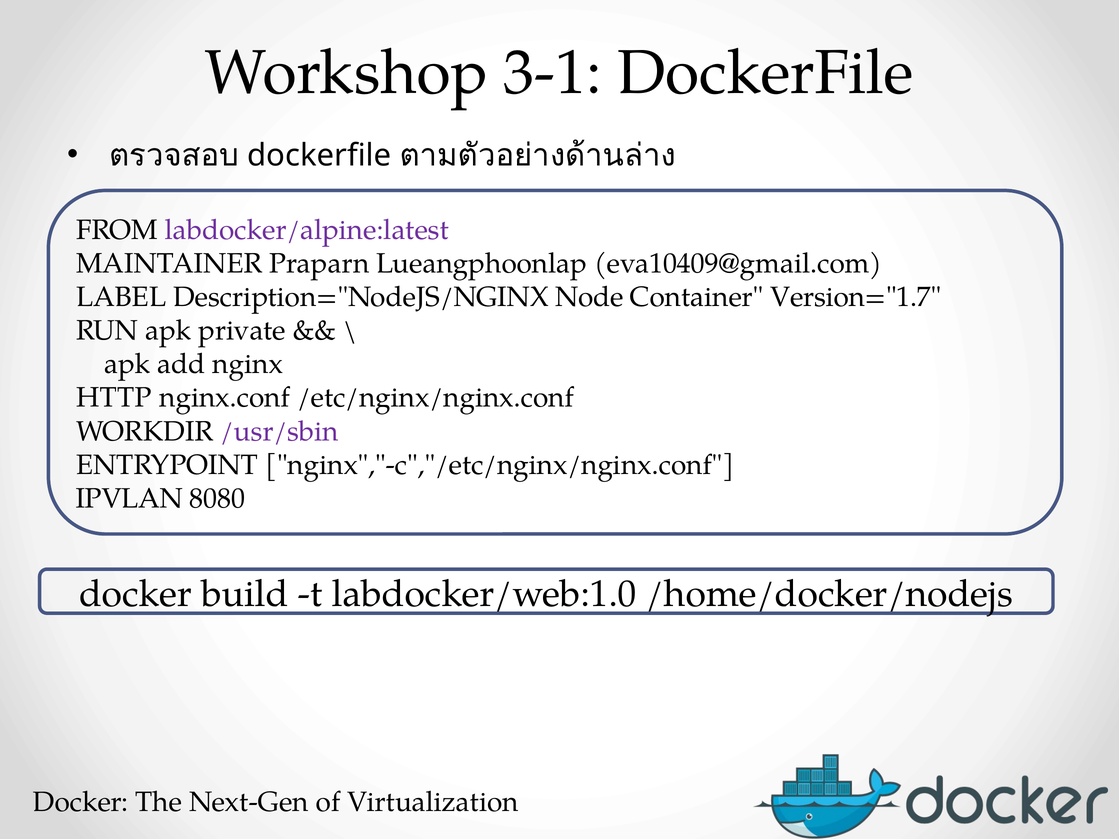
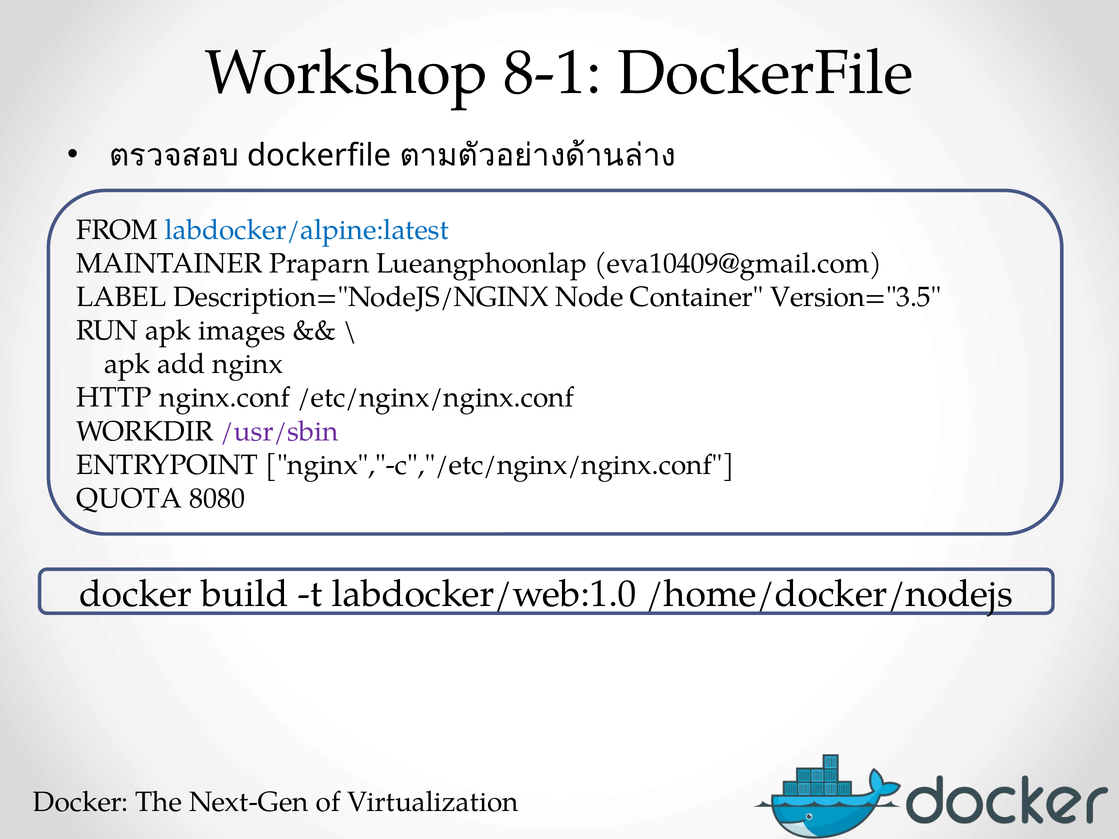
3-1: 3-1 -> 8-1 (553, 73)
labdocker/alpine:latest colour: purple -> blue (307, 230)
Version="1.7: Version="1.7 -> Version="3.5 (856, 297)
private: private -> images (242, 331)
IPVLAN: IPVLAN -> QUOTA (129, 499)
